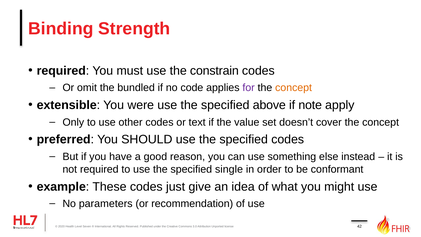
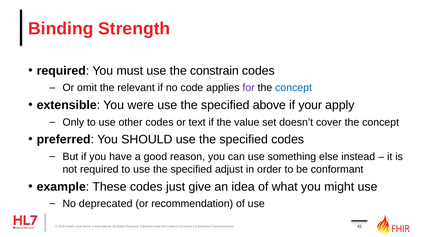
bundled: bundled -> relevant (136, 88)
concept colour: orange -> blue (294, 88)
note: note -> your (310, 105)
single: single -> adjust (229, 169)
parameters: parameters -> deprecated (106, 204)
